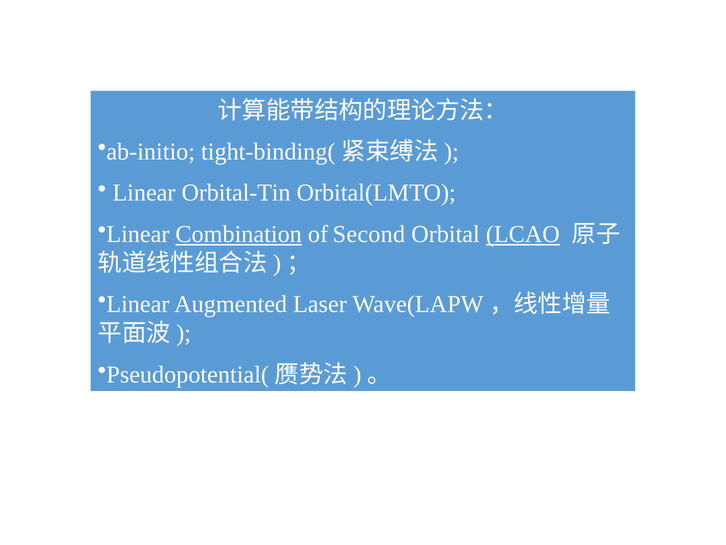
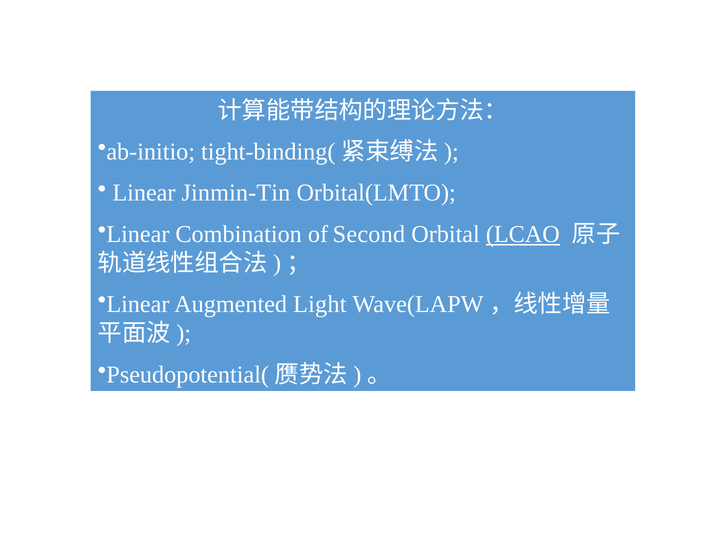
Orbital-Tin: Orbital-Tin -> Jinmin-Tin (236, 193)
Combination underline: present -> none (239, 234)
Laser: Laser -> Light (320, 304)
